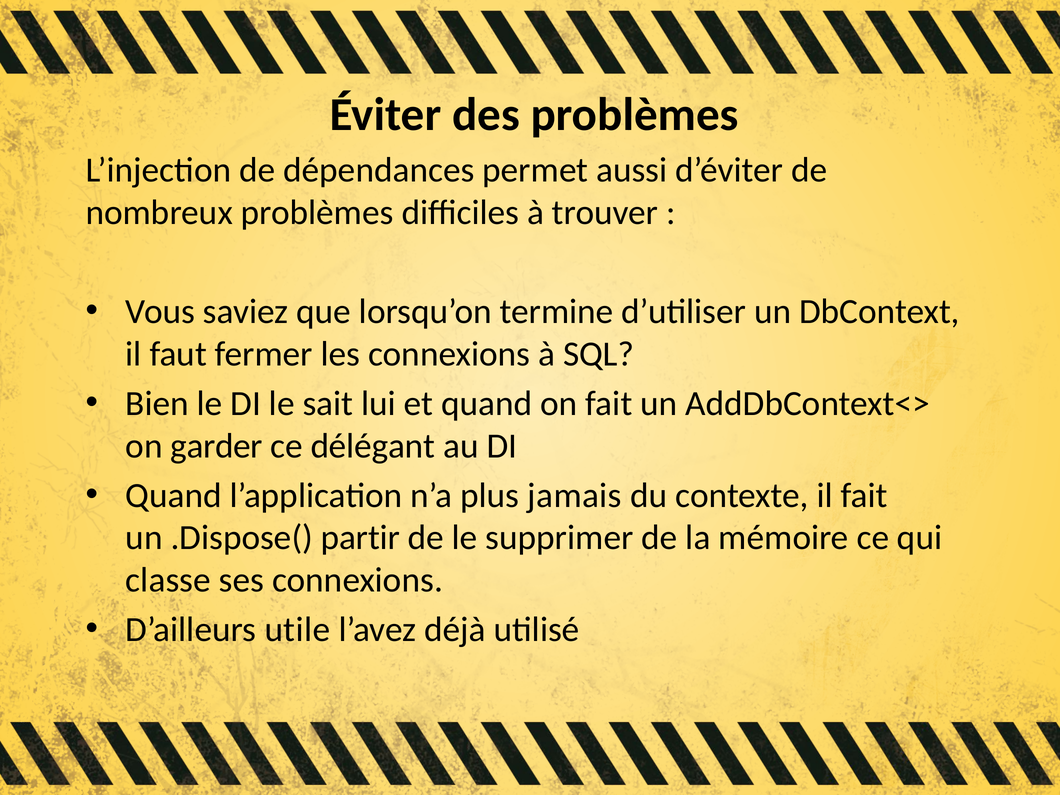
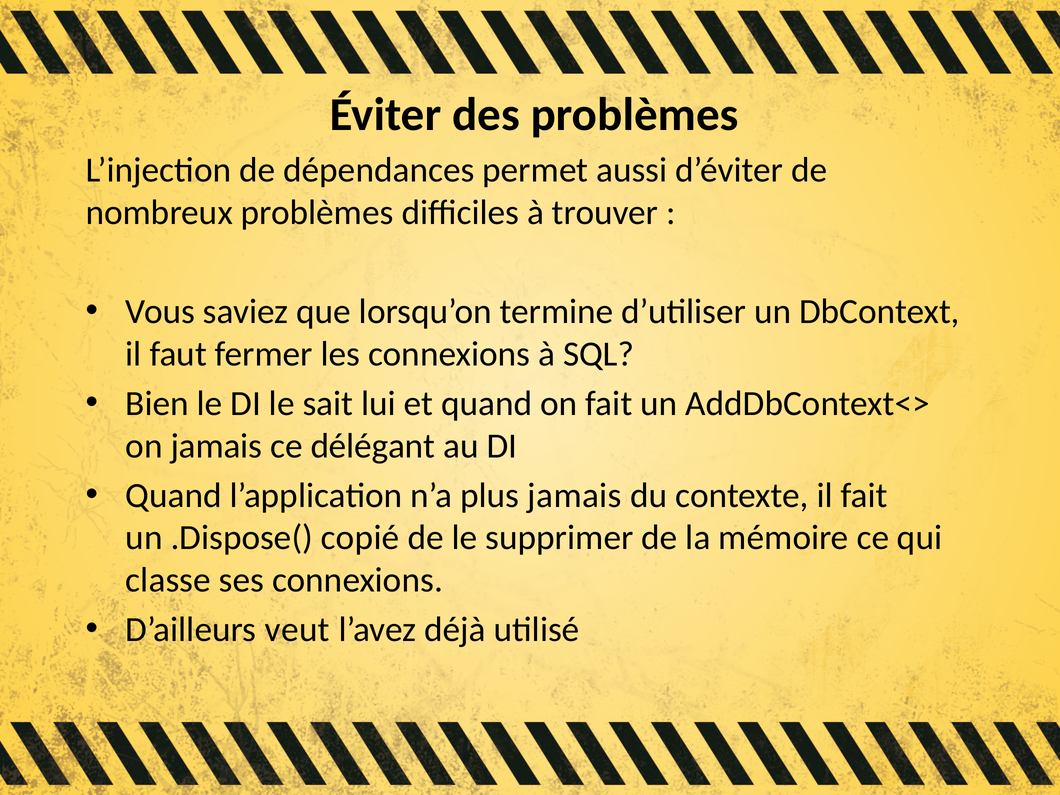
on garder: garder -> jamais (216, 446)
partir: partir -> copié (360, 538)
utile: utile -> veut (297, 630)
